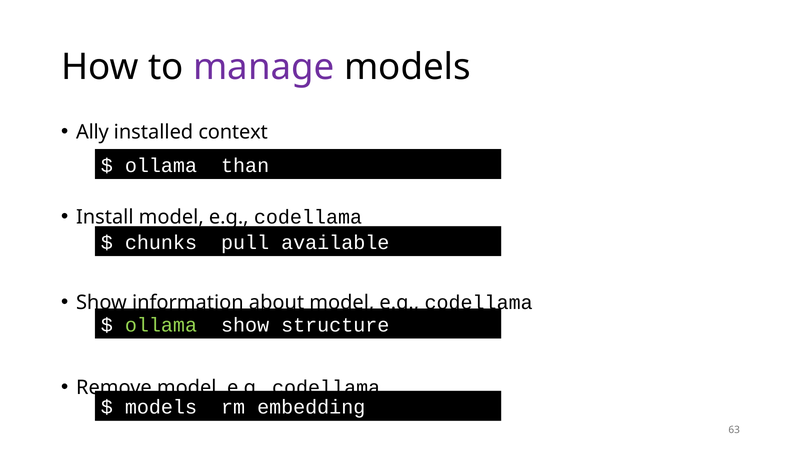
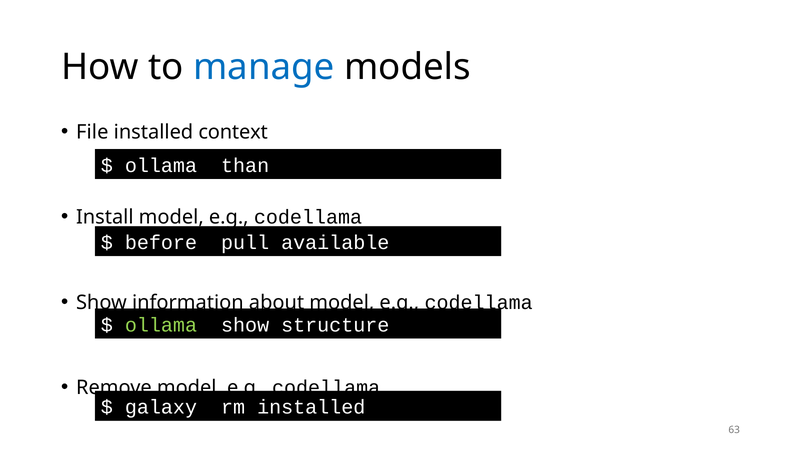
manage colour: purple -> blue (264, 67)
Ally: Ally -> File (92, 132)
chunks: chunks -> before (161, 242)
models: models -> galaxy (161, 407)
rm embedding: embedding -> installed (311, 407)
